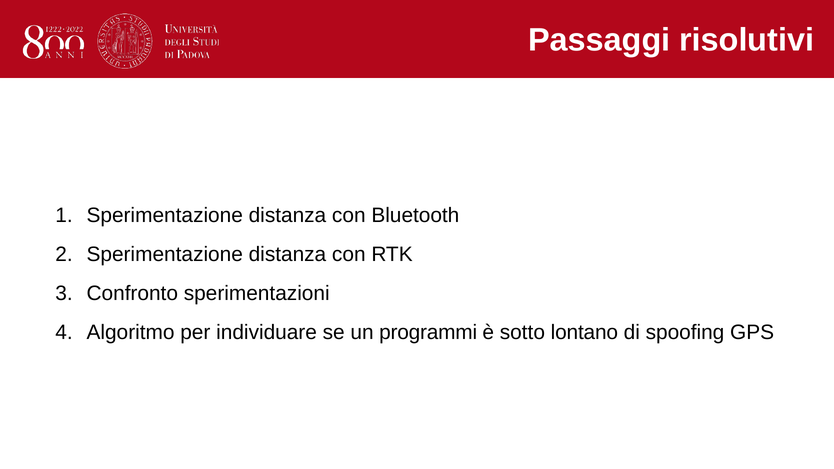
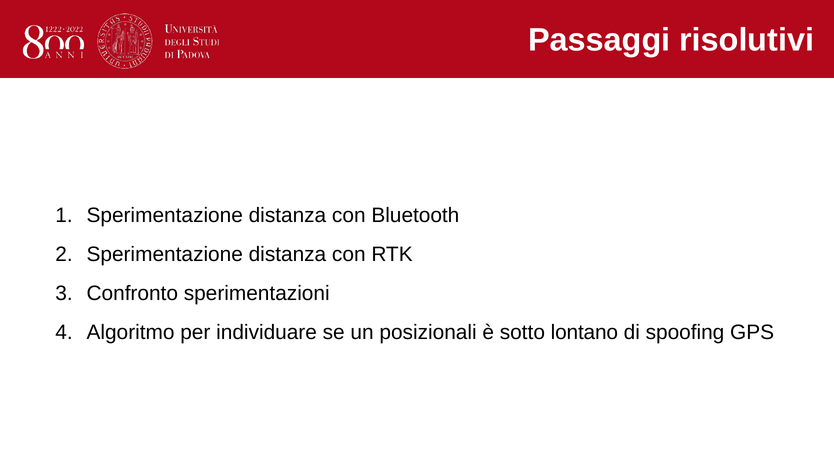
programmi: programmi -> posizionali (428, 332)
